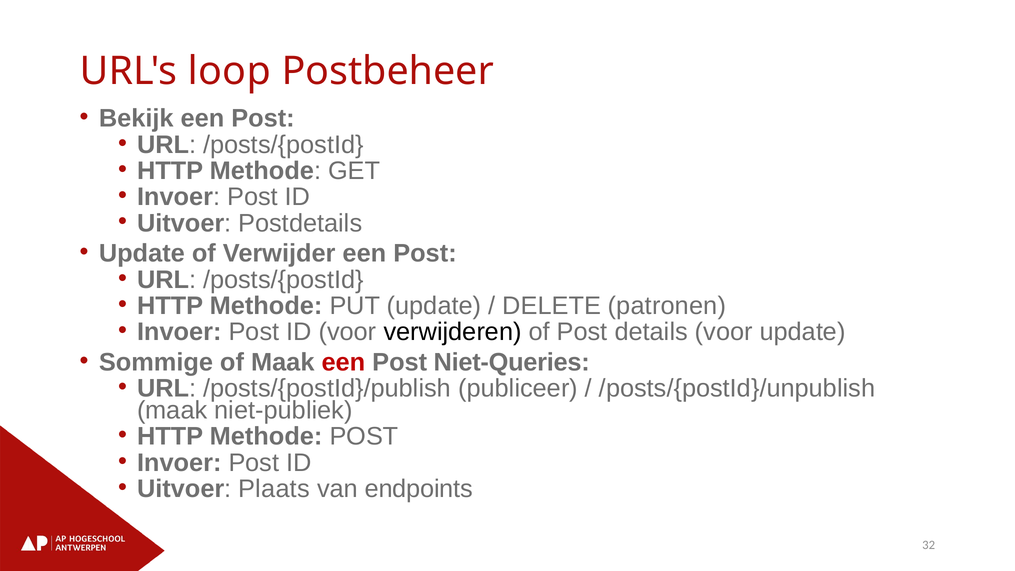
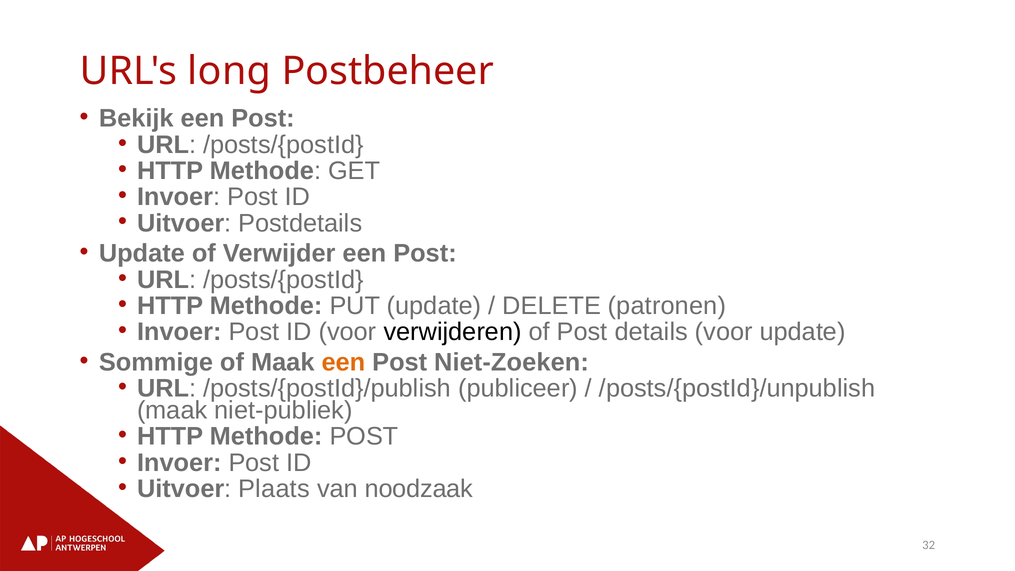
loop: loop -> long (229, 71)
een colour: red -> orange (343, 362)
Niet-Queries: Niet-Queries -> Niet-Zoeken (511, 362)
endpoints: endpoints -> noodzaak (419, 489)
